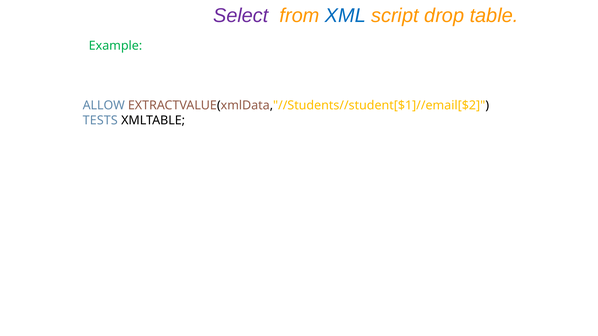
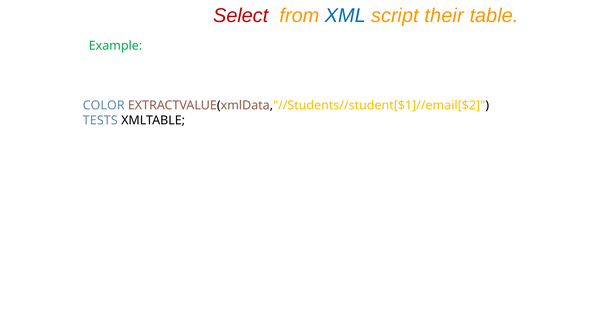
Select colour: purple -> red (241, 16)
drop: drop -> their (444, 16)
ALLOW: ALLOW -> COLOR (104, 105)
